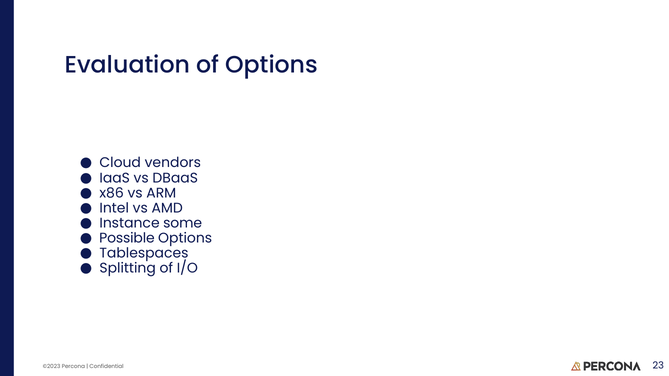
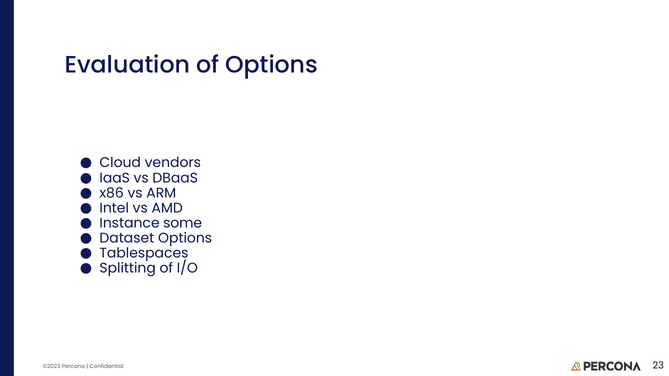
Possible: Possible -> Dataset (127, 238)
